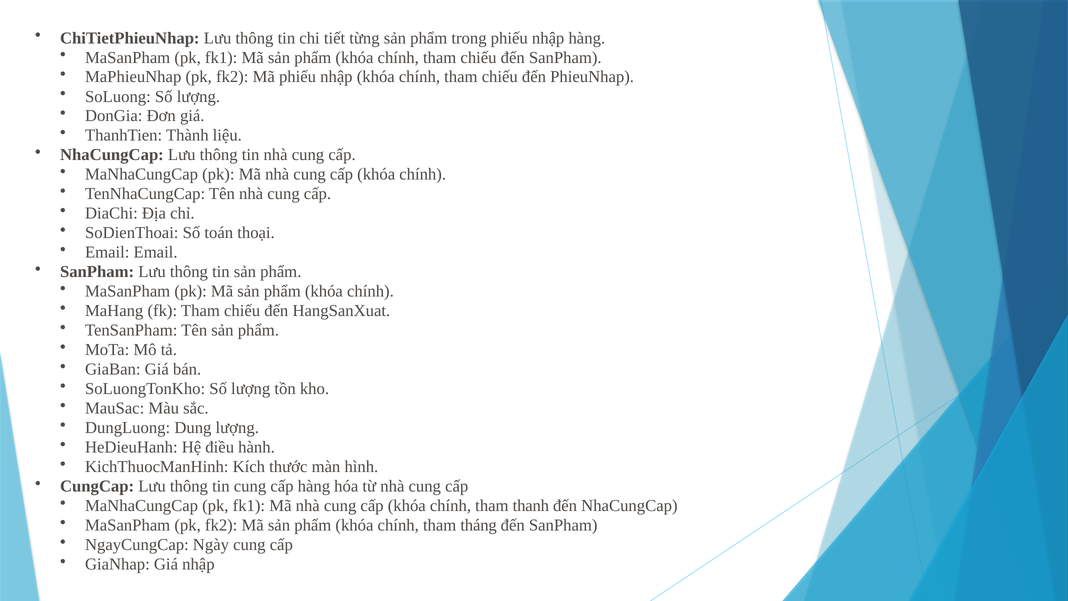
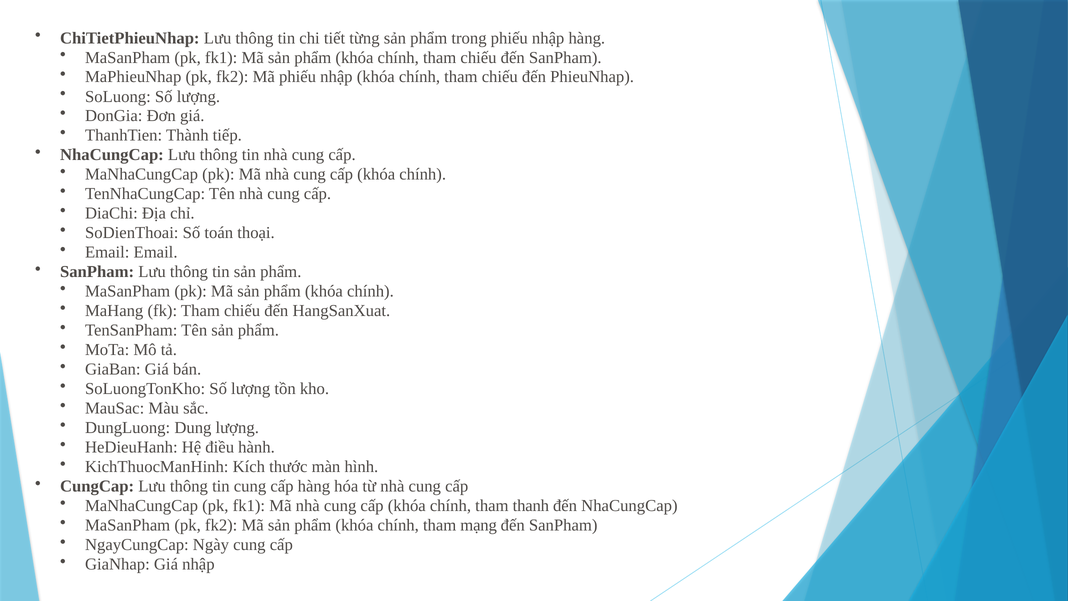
liệu: liệu -> tiếp (227, 135)
tháng: tháng -> mạng (479, 525)
